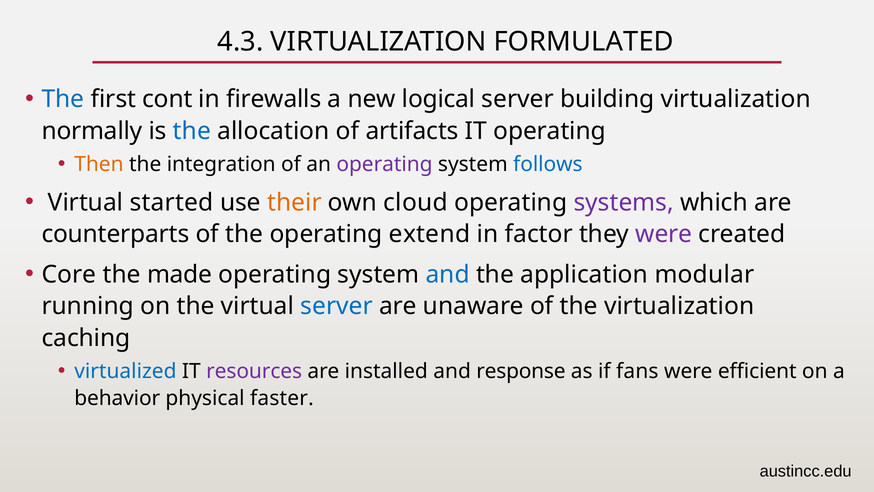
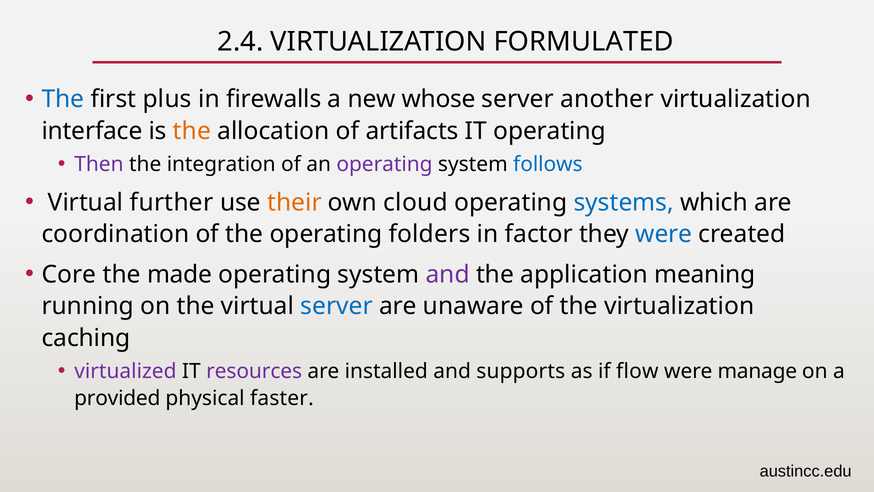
4.3: 4.3 -> 2.4 (240, 42)
cont: cont -> plus (167, 99)
logical: logical -> whose (439, 99)
building: building -> another (607, 99)
normally: normally -> interface (92, 131)
the colour: blue -> orange (192, 131)
Then colour: orange -> purple (99, 164)
started: started -> further (172, 202)
systems colour: purple -> blue (624, 202)
counterparts: counterparts -> coordination (115, 234)
extend: extend -> folders (430, 234)
were colour: purple -> blue (664, 234)
and colour: blue -> purple (448, 274)
modular: modular -> meaning (705, 274)
virtualized colour: blue -> purple (125, 371)
response: response -> supports (521, 371)
fans: fans -> flow (637, 371)
efficient: efficient -> manage (757, 371)
behavior: behavior -> provided (117, 398)
